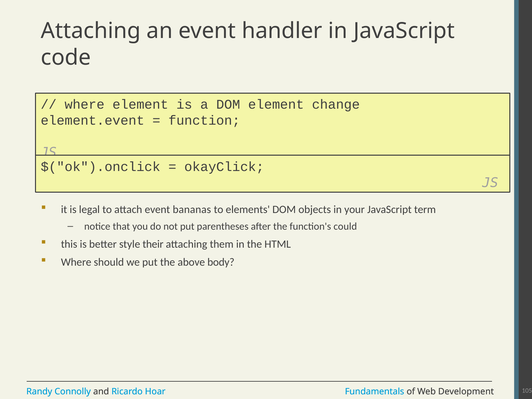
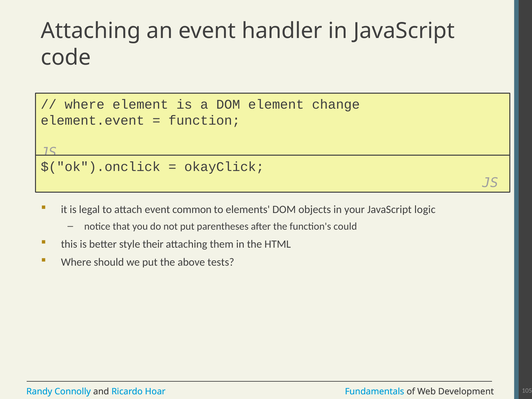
bananas: bananas -> common (192, 210)
term: term -> logic (425, 210)
body: body -> tests (221, 262)
